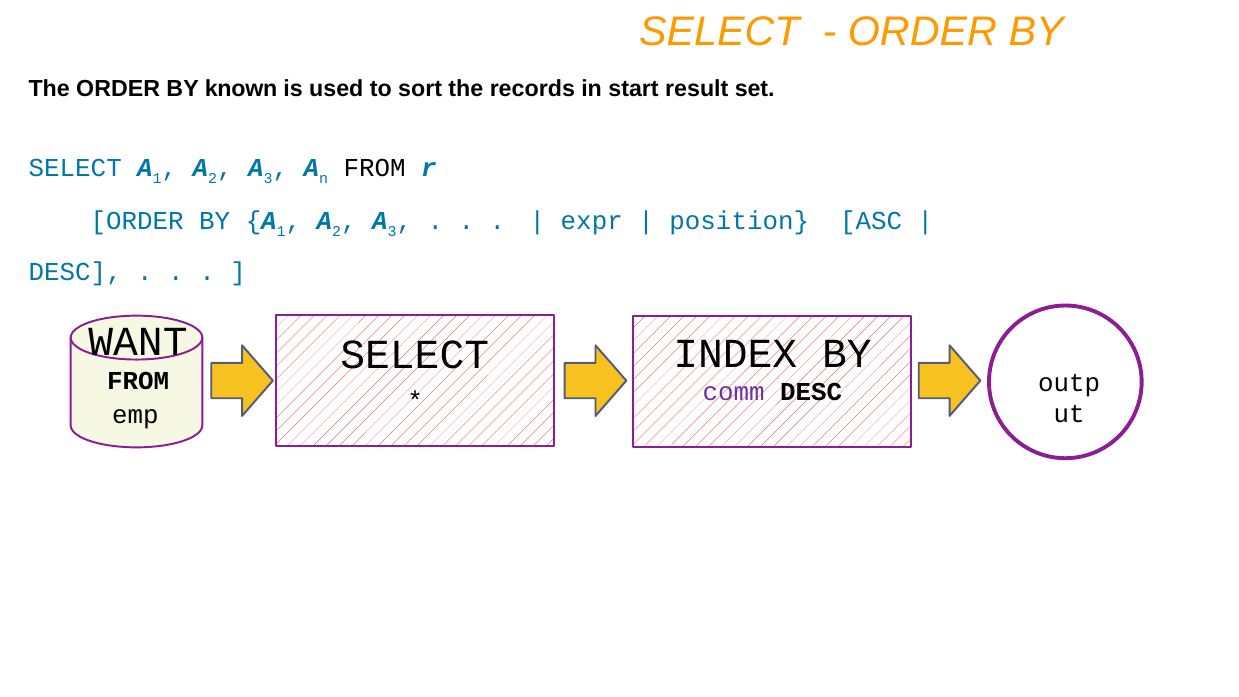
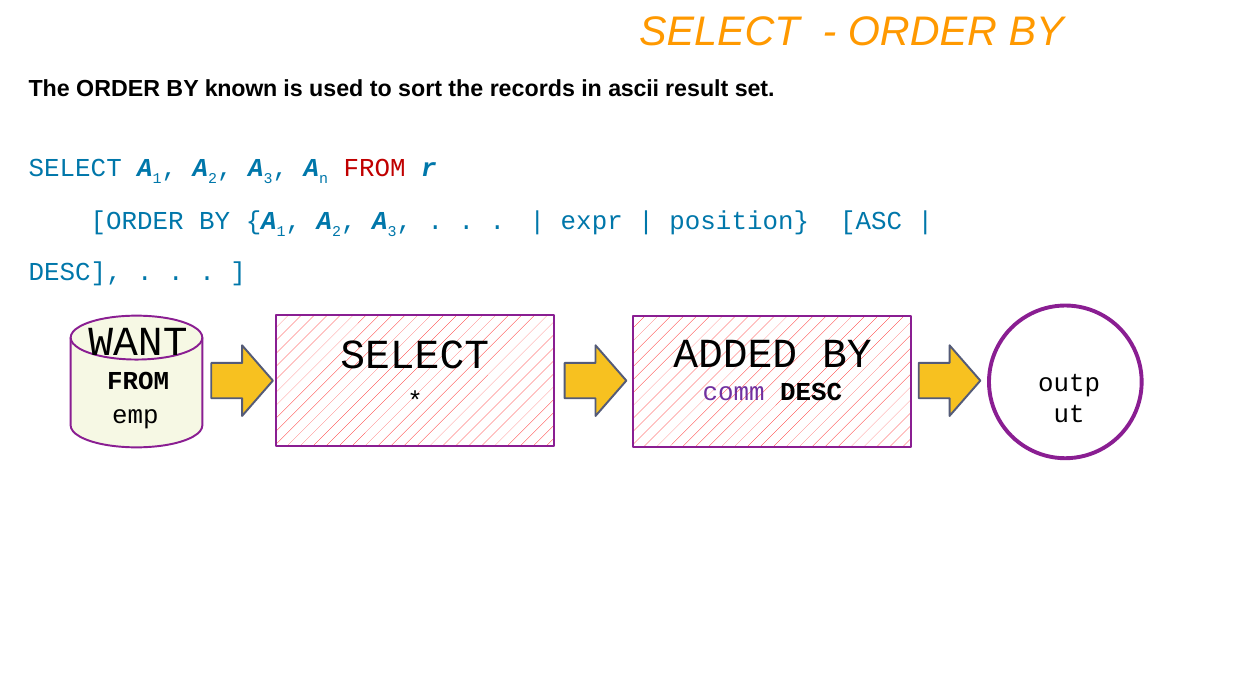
start: start -> ascii (634, 88)
FROM colour: black -> red (375, 168)
INDEX: INDEX -> ADDED (735, 353)
